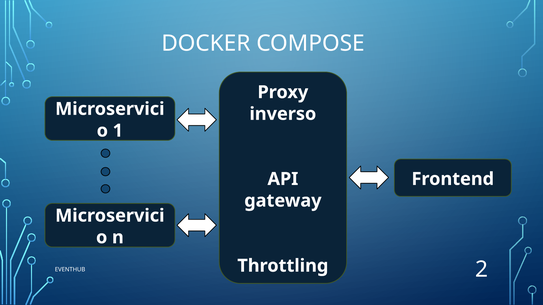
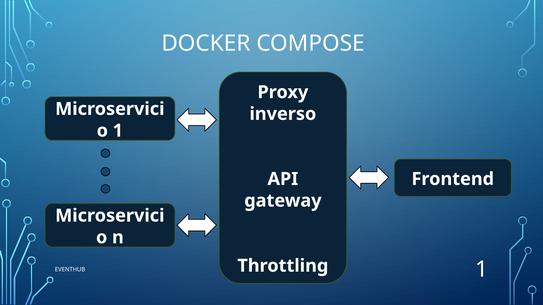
EVENTHUB 2: 2 -> 1 (482, 270)
